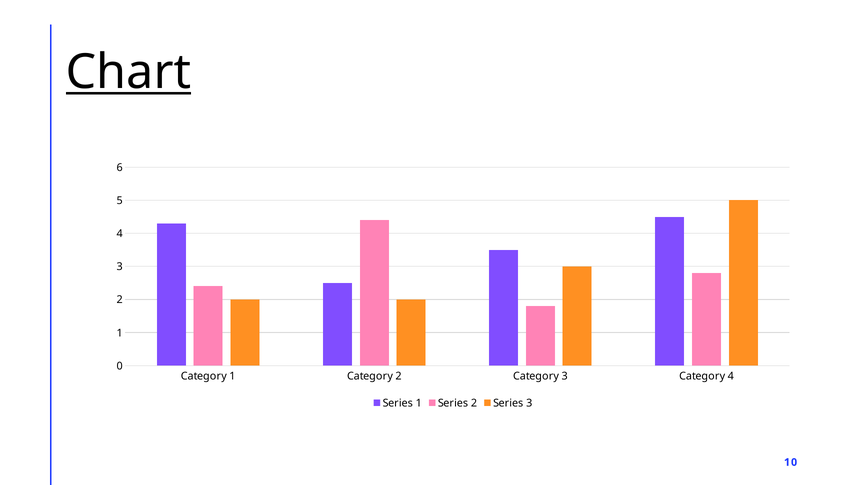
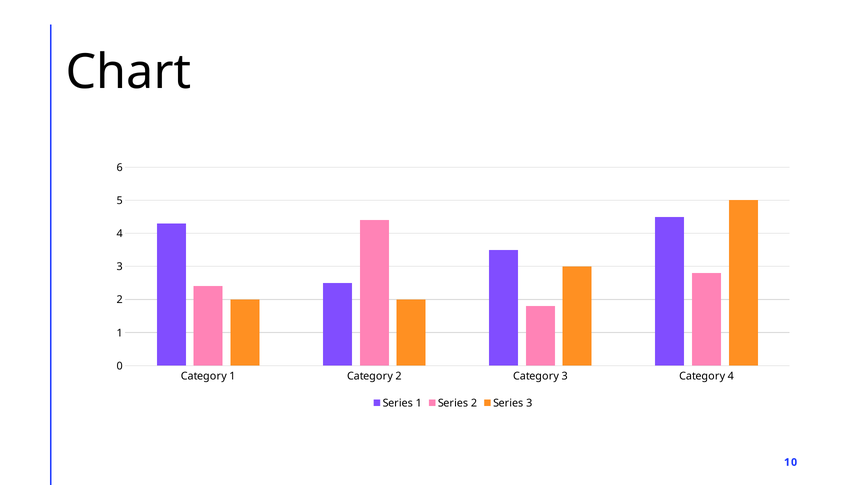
Chart underline: present -> none (128, 72)
